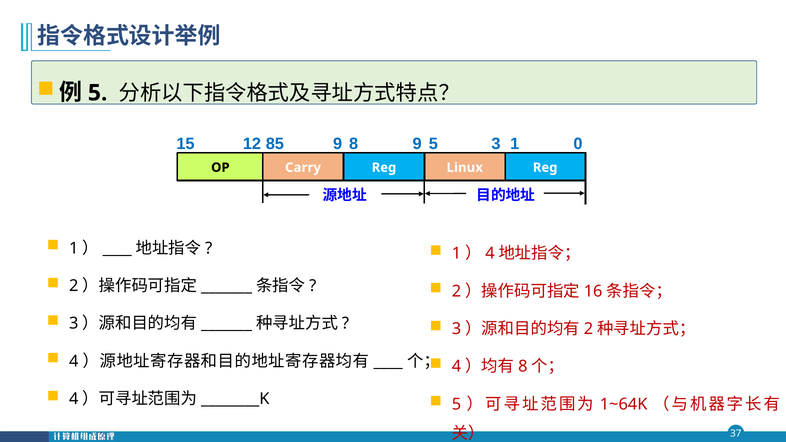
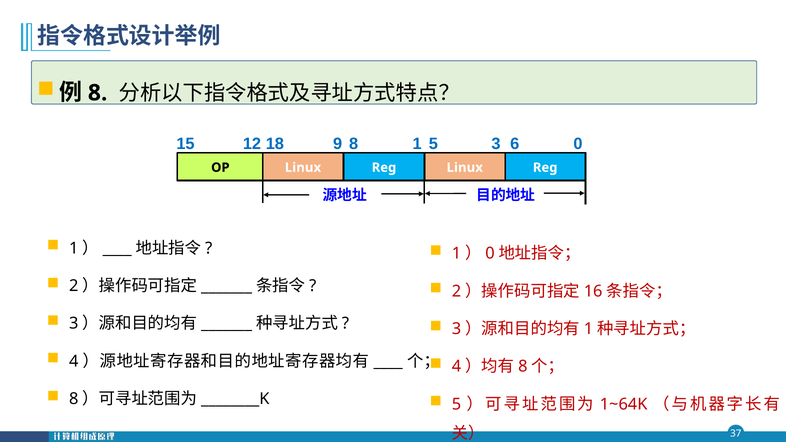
5: 5 -> 8 (98, 93)
85: 85 -> 18 (275, 144)
8 9: 9 -> 1 (417, 144)
3 1: 1 -> 6 (515, 144)
Carry: Carry -> Linux (303, 168)
4: 4 -> 0 (490, 254)
2: 2 -> 1 (588, 329)
4: 4 -> 8 (74, 399)
